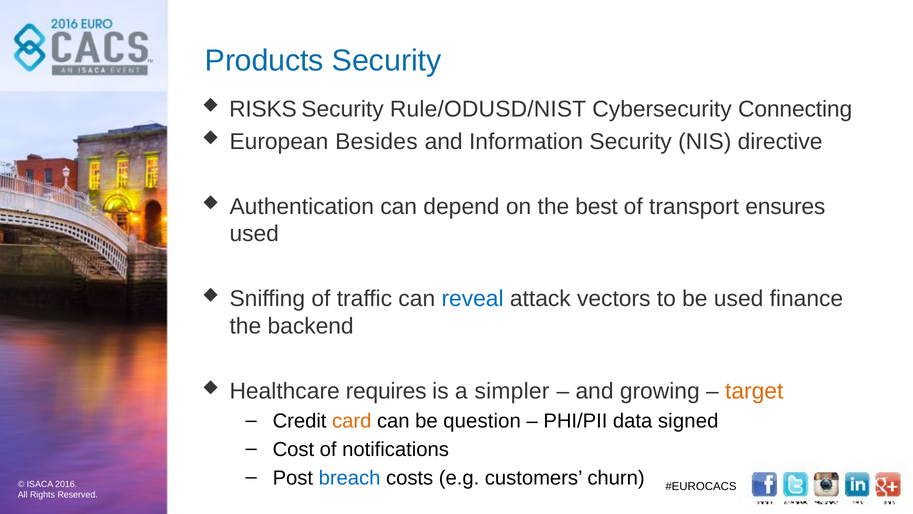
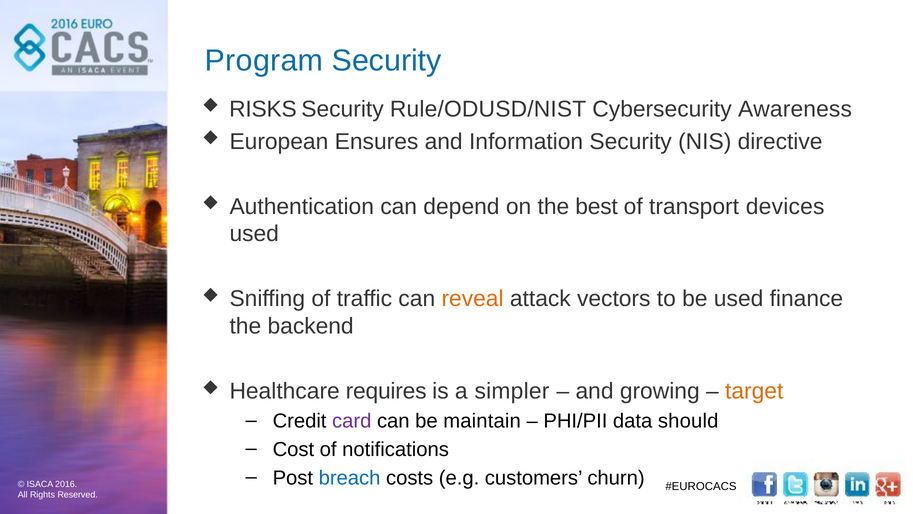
Products: Products -> Program (264, 60)
Connecting: Connecting -> Awareness (795, 109)
Besides: Besides -> Ensures (377, 141)
ensures: ensures -> devices (785, 206)
reveal colour: blue -> orange (473, 299)
card colour: orange -> purple (352, 421)
question: question -> maintain (482, 421)
signed: signed -> should (688, 421)
